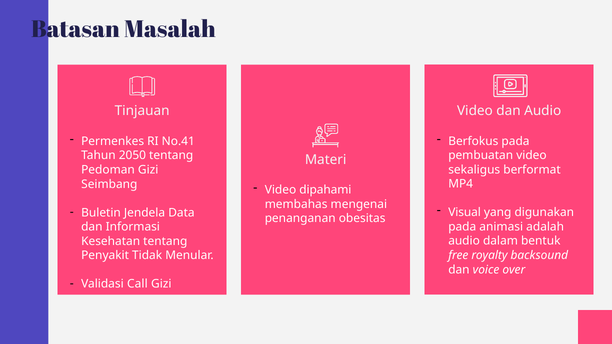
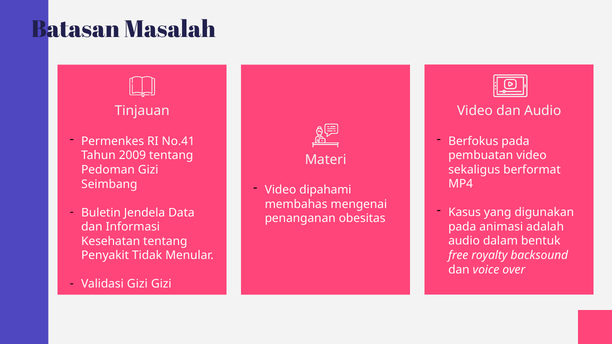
2050: 2050 -> 2009 (132, 156)
Visual: Visual -> Kasus (465, 213)
Validasi Call: Call -> Gizi (137, 284)
